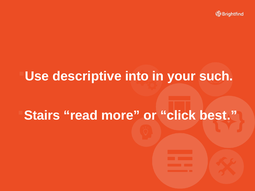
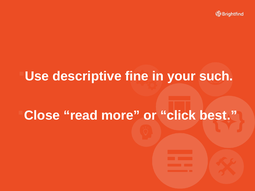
into: into -> fine (137, 76)
Stairs: Stairs -> Close (42, 115)
